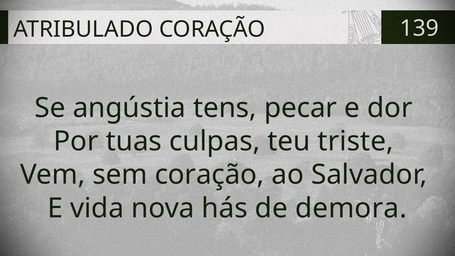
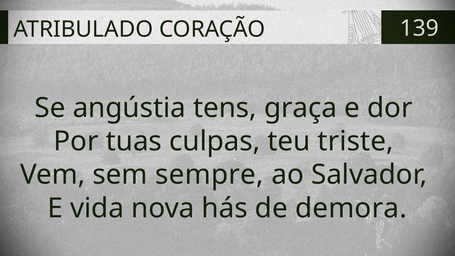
pecar: pecar -> graça (301, 108)
sem coração: coração -> sempre (209, 175)
